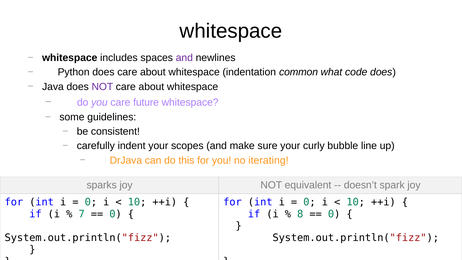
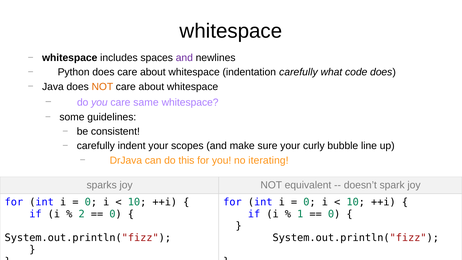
indentation common: common -> carefully (298, 72)
NOT colour: purple -> orange (102, 87)
future: future -> same (146, 103)
7: 7 -> 2 (82, 214)
8: 8 -> 1 (300, 214)
